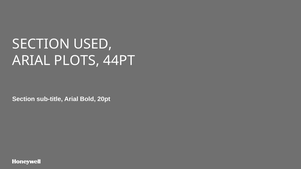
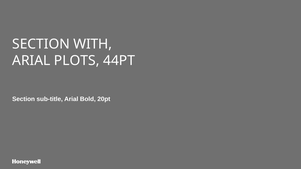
USED: USED -> WITH (93, 44)
